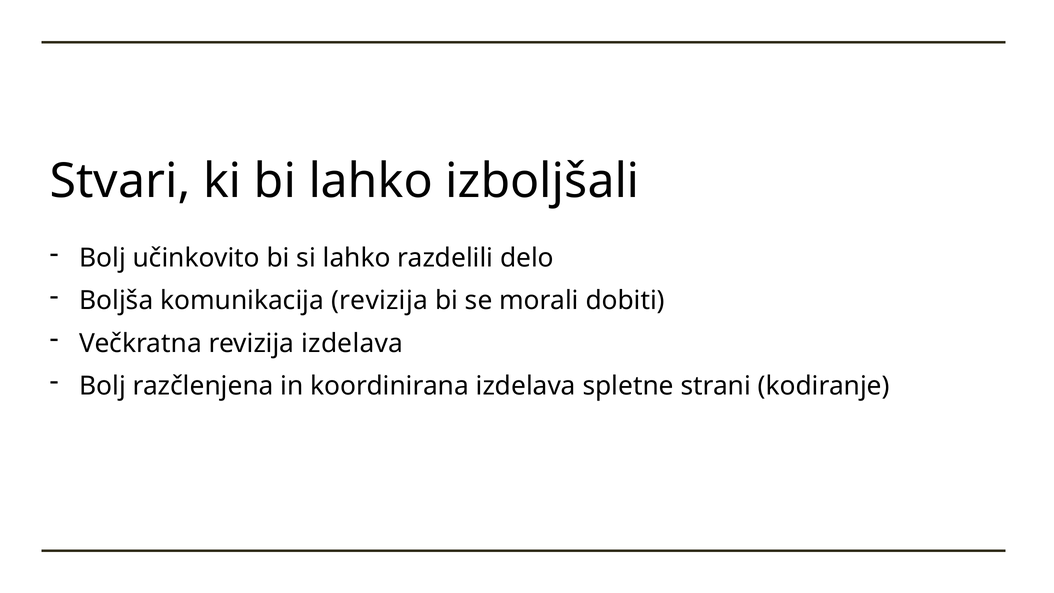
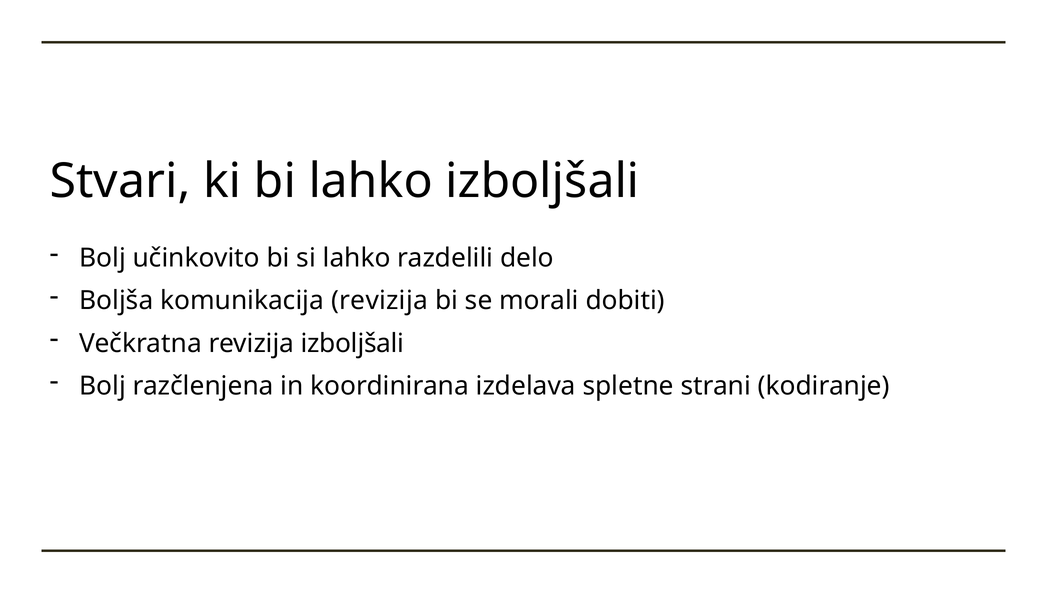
revizija izdelava: izdelava -> izboljšali (352, 343)
